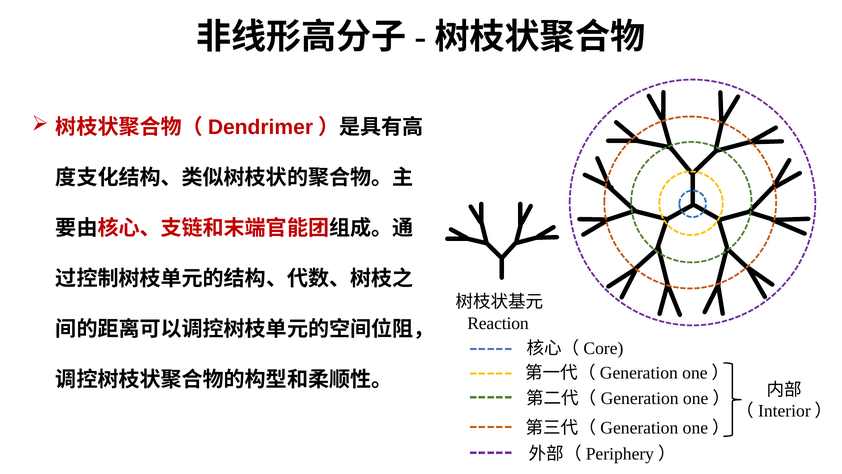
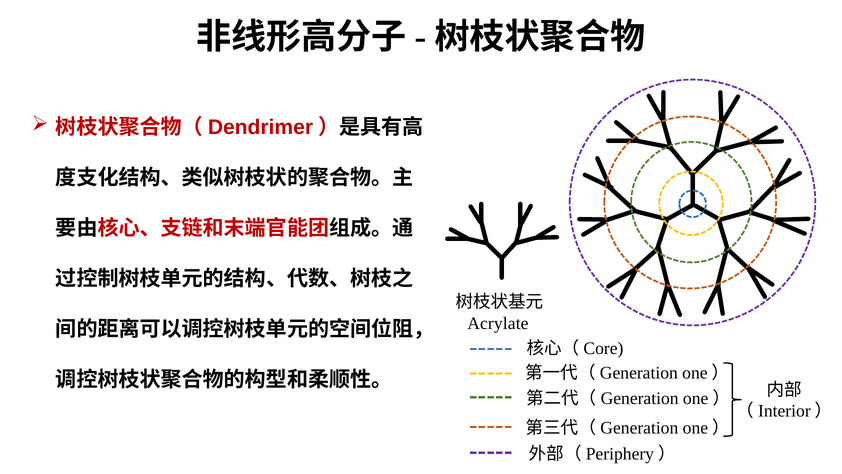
Reaction: Reaction -> Acrylate (498, 323)
